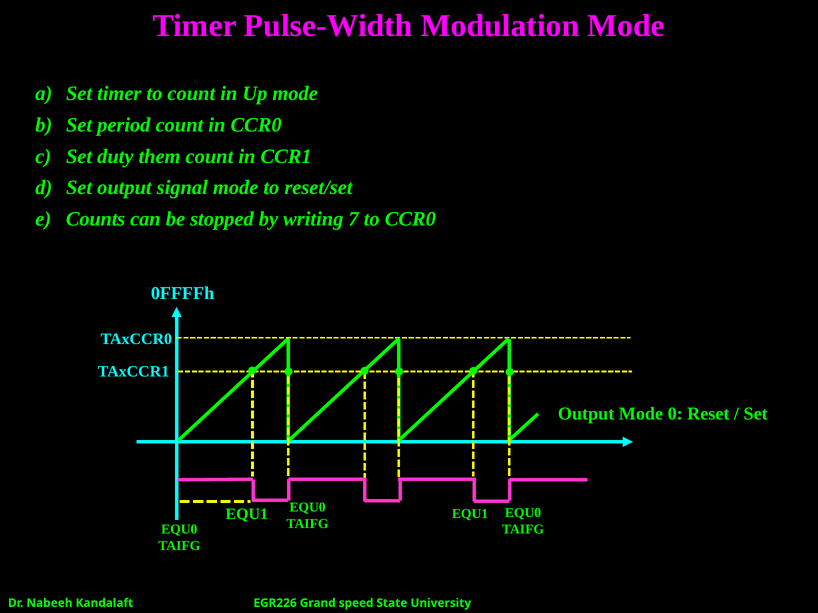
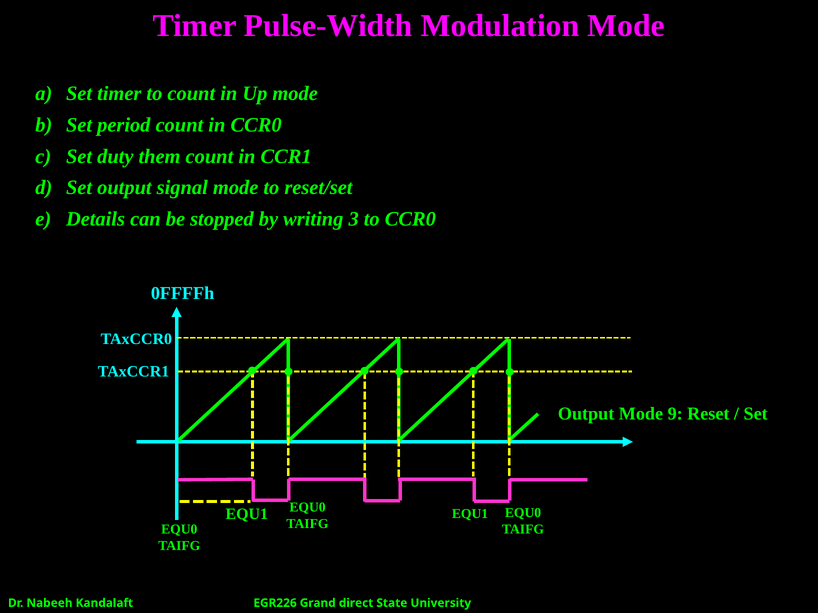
Counts: Counts -> Details (95, 219)
7: 7 -> 3 (354, 219)
0: 0 -> 9 (675, 414)
speed: speed -> direct (356, 603)
